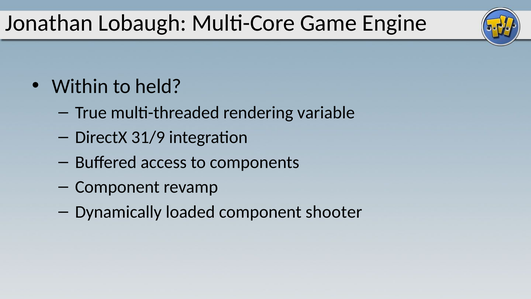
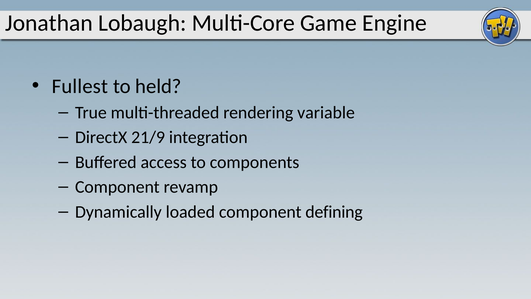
Within: Within -> Fullest (80, 86)
31/9: 31/9 -> 21/9 (148, 137)
shooter: shooter -> defining (334, 212)
